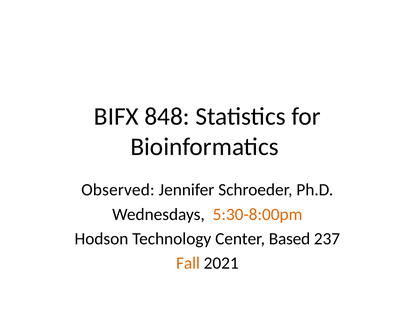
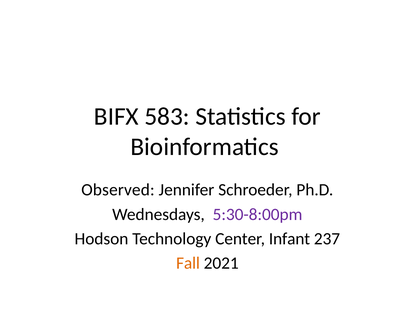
848: 848 -> 583 (167, 117)
5:30-8:00pm colour: orange -> purple (258, 214)
Based: Based -> Infant (289, 239)
